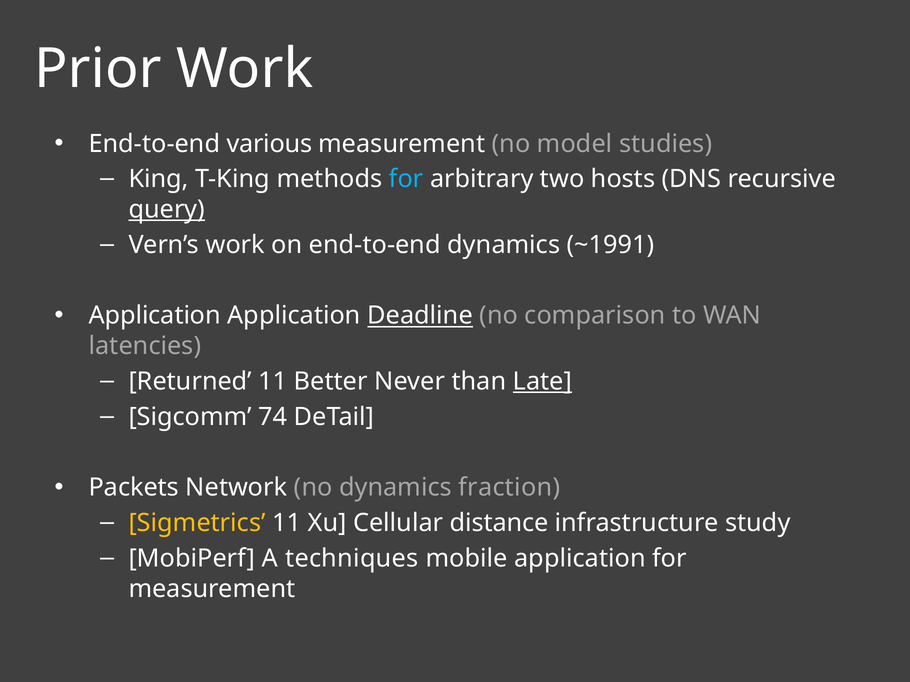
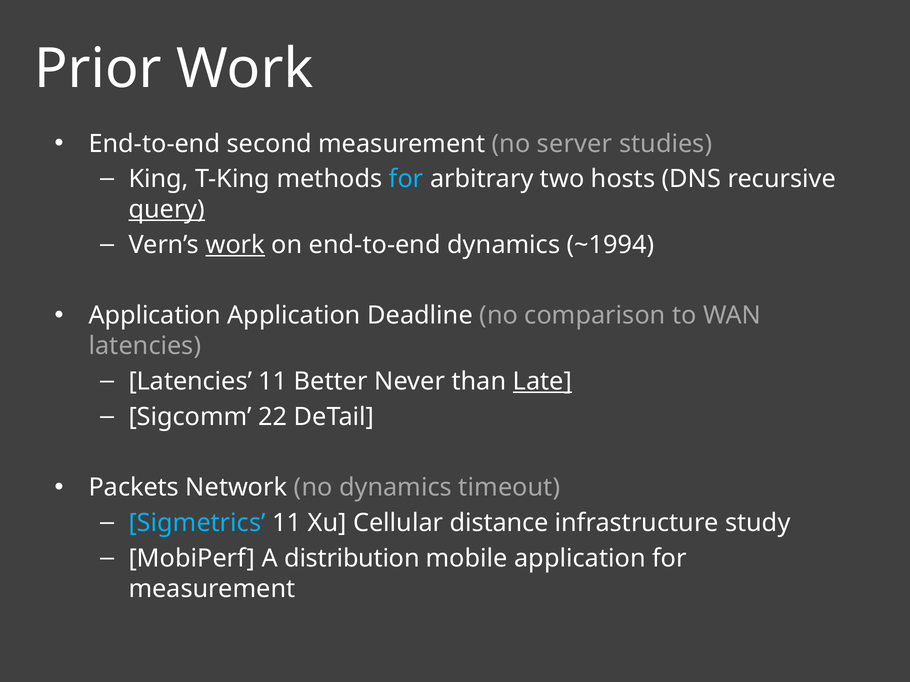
various: various -> second (269, 144)
model: model -> server (575, 144)
work underline: none -> present (235, 245)
~1991: ~1991 -> ~1994 (611, 245)
Deadline underline: present -> none (420, 316)
Returned: Returned -> Latencies (190, 382)
74: 74 -> 22 (273, 417)
fraction: fraction -> timeout (509, 488)
Sigmetrics colour: yellow -> light blue (197, 523)
techniques: techniques -> distribution (352, 559)
